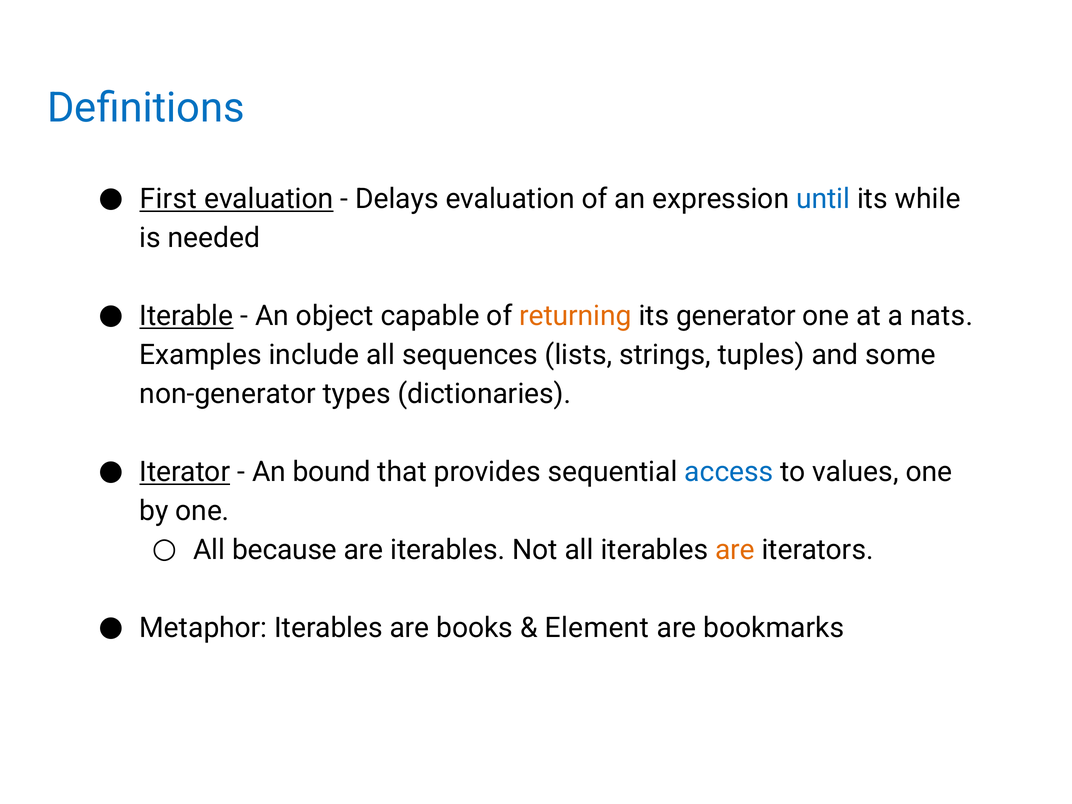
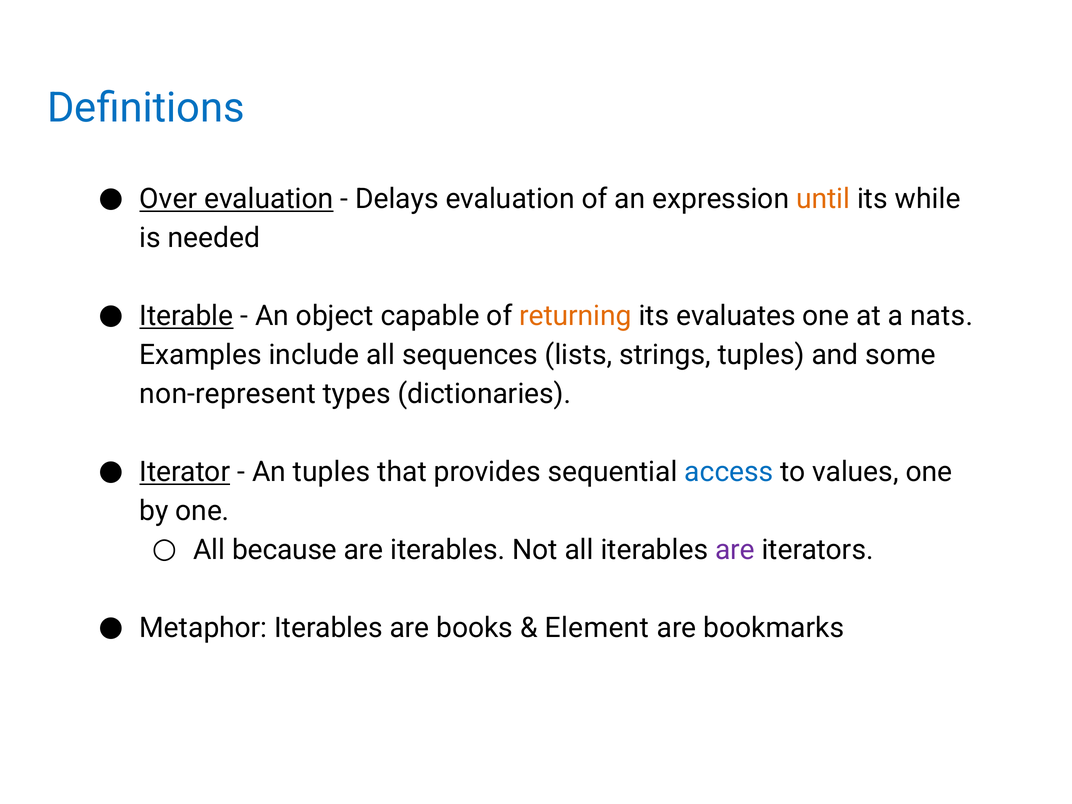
First: First -> Over (168, 199)
until colour: blue -> orange (823, 199)
generator: generator -> evaluates (736, 316)
non-generator: non-generator -> non-represent (228, 394)
An bound: bound -> tuples (332, 472)
are colour: orange -> purple (735, 550)
